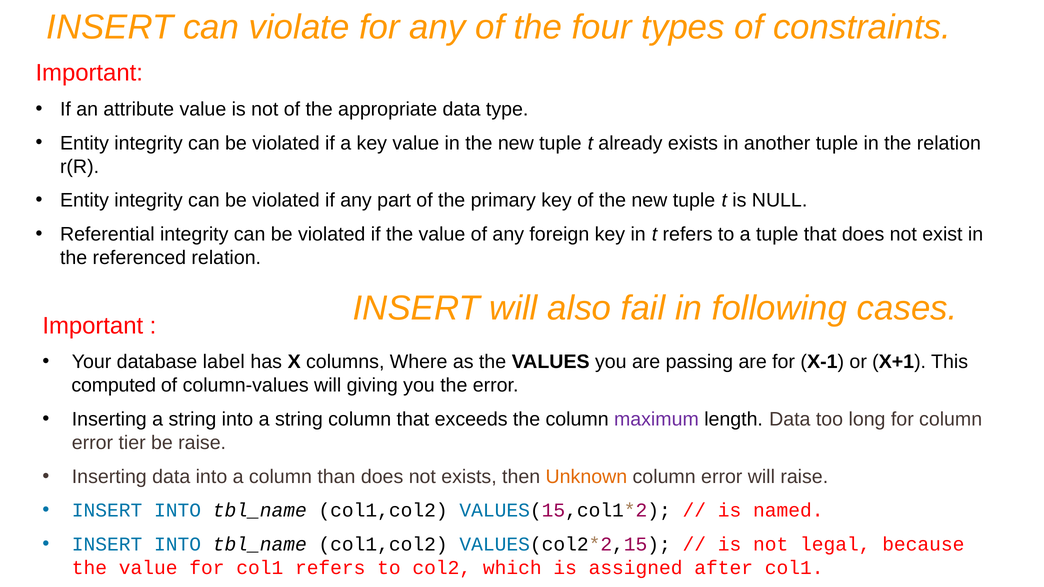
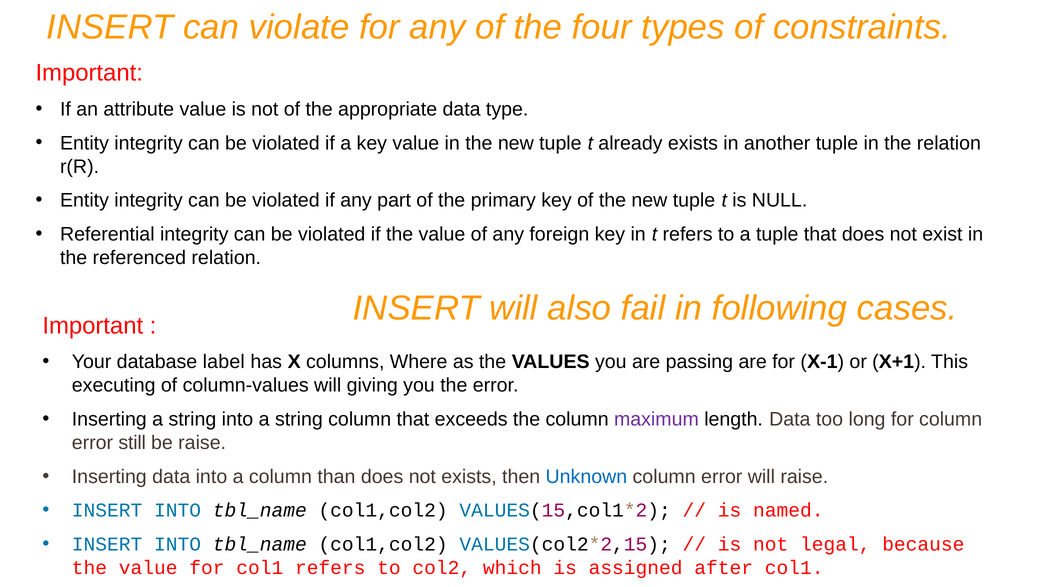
computed: computed -> executing (114, 386)
tier: tier -> still (132, 443)
Unknown colour: orange -> blue (586, 477)
